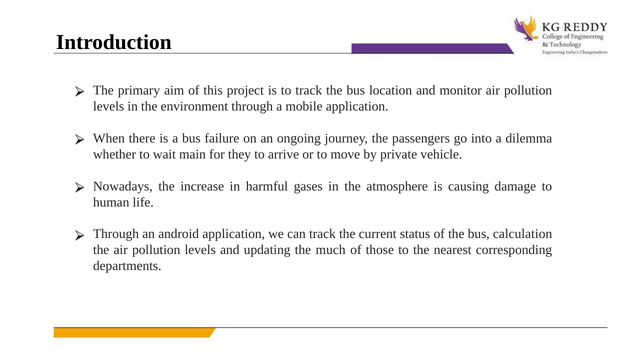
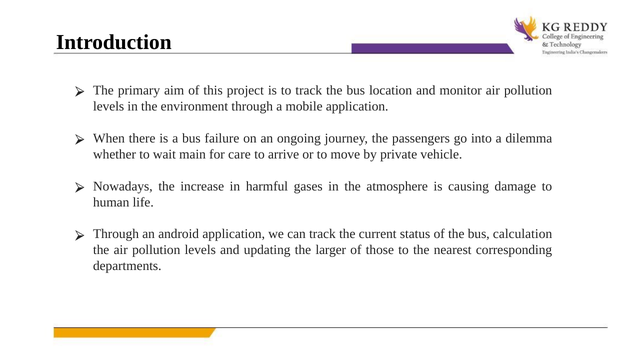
they: they -> care (239, 154)
much: much -> larger (331, 250)
